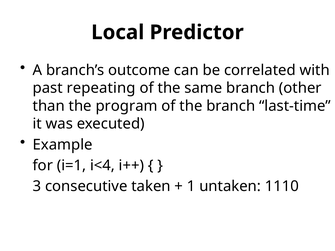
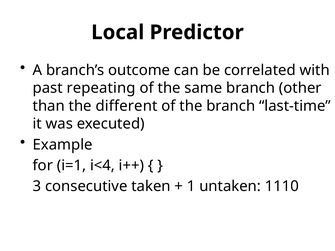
program: program -> different (127, 106)
